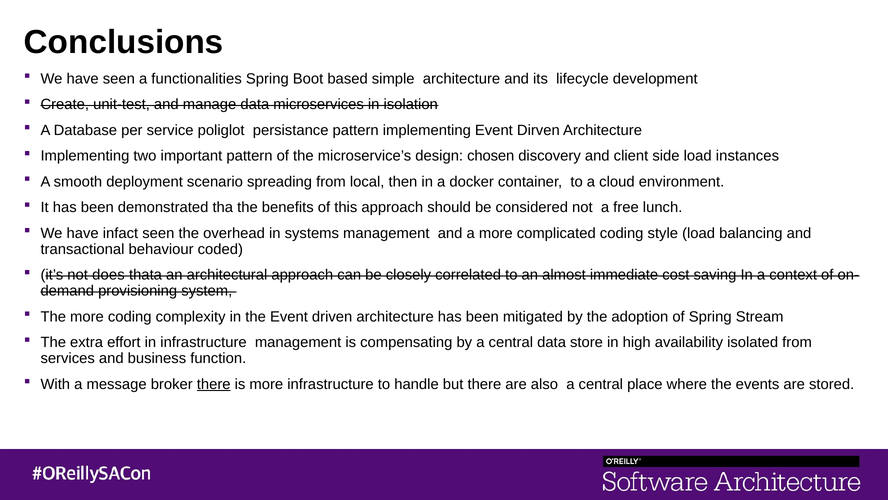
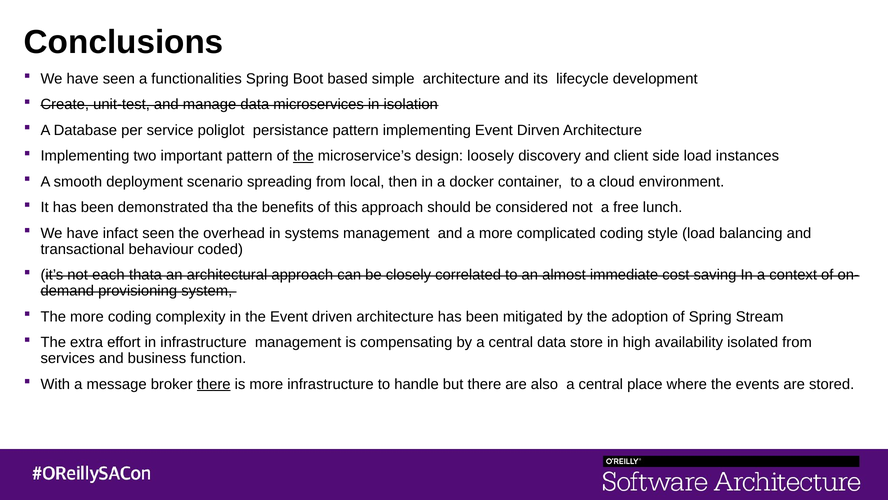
the underline: none -> present (303, 156)
chosen: chosen -> loosely (491, 156)
does: does -> each (108, 275)
